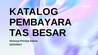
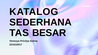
PEMBAYARA: PEMBAYARA -> SEDERHANA (41, 22)
